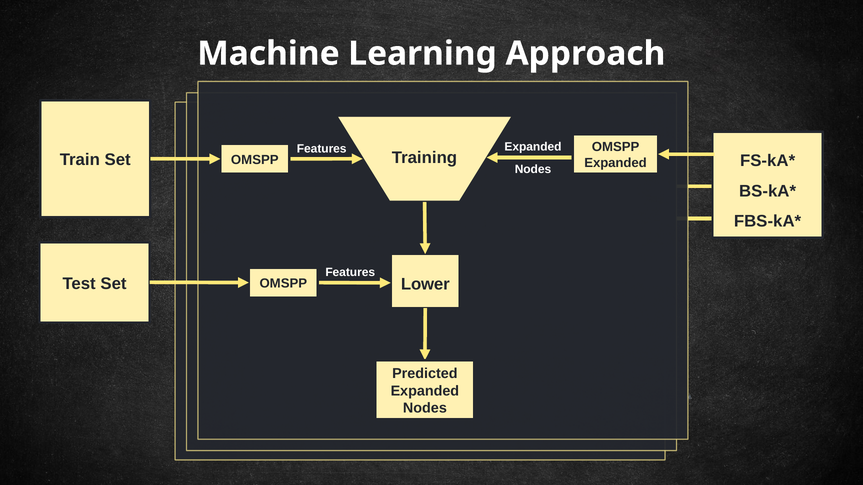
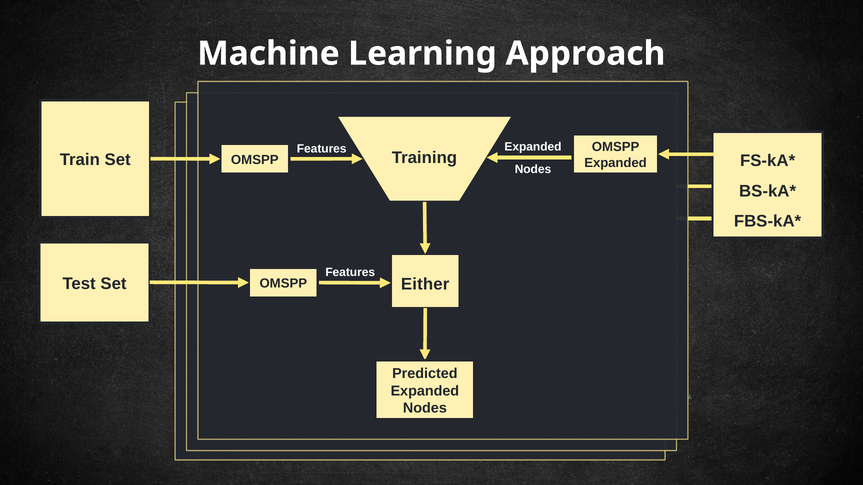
Lower: Lower -> Either (425, 284)
